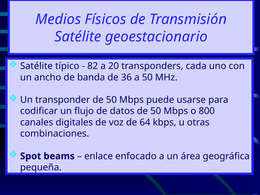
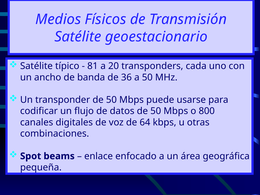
82: 82 -> 81 (93, 66)
